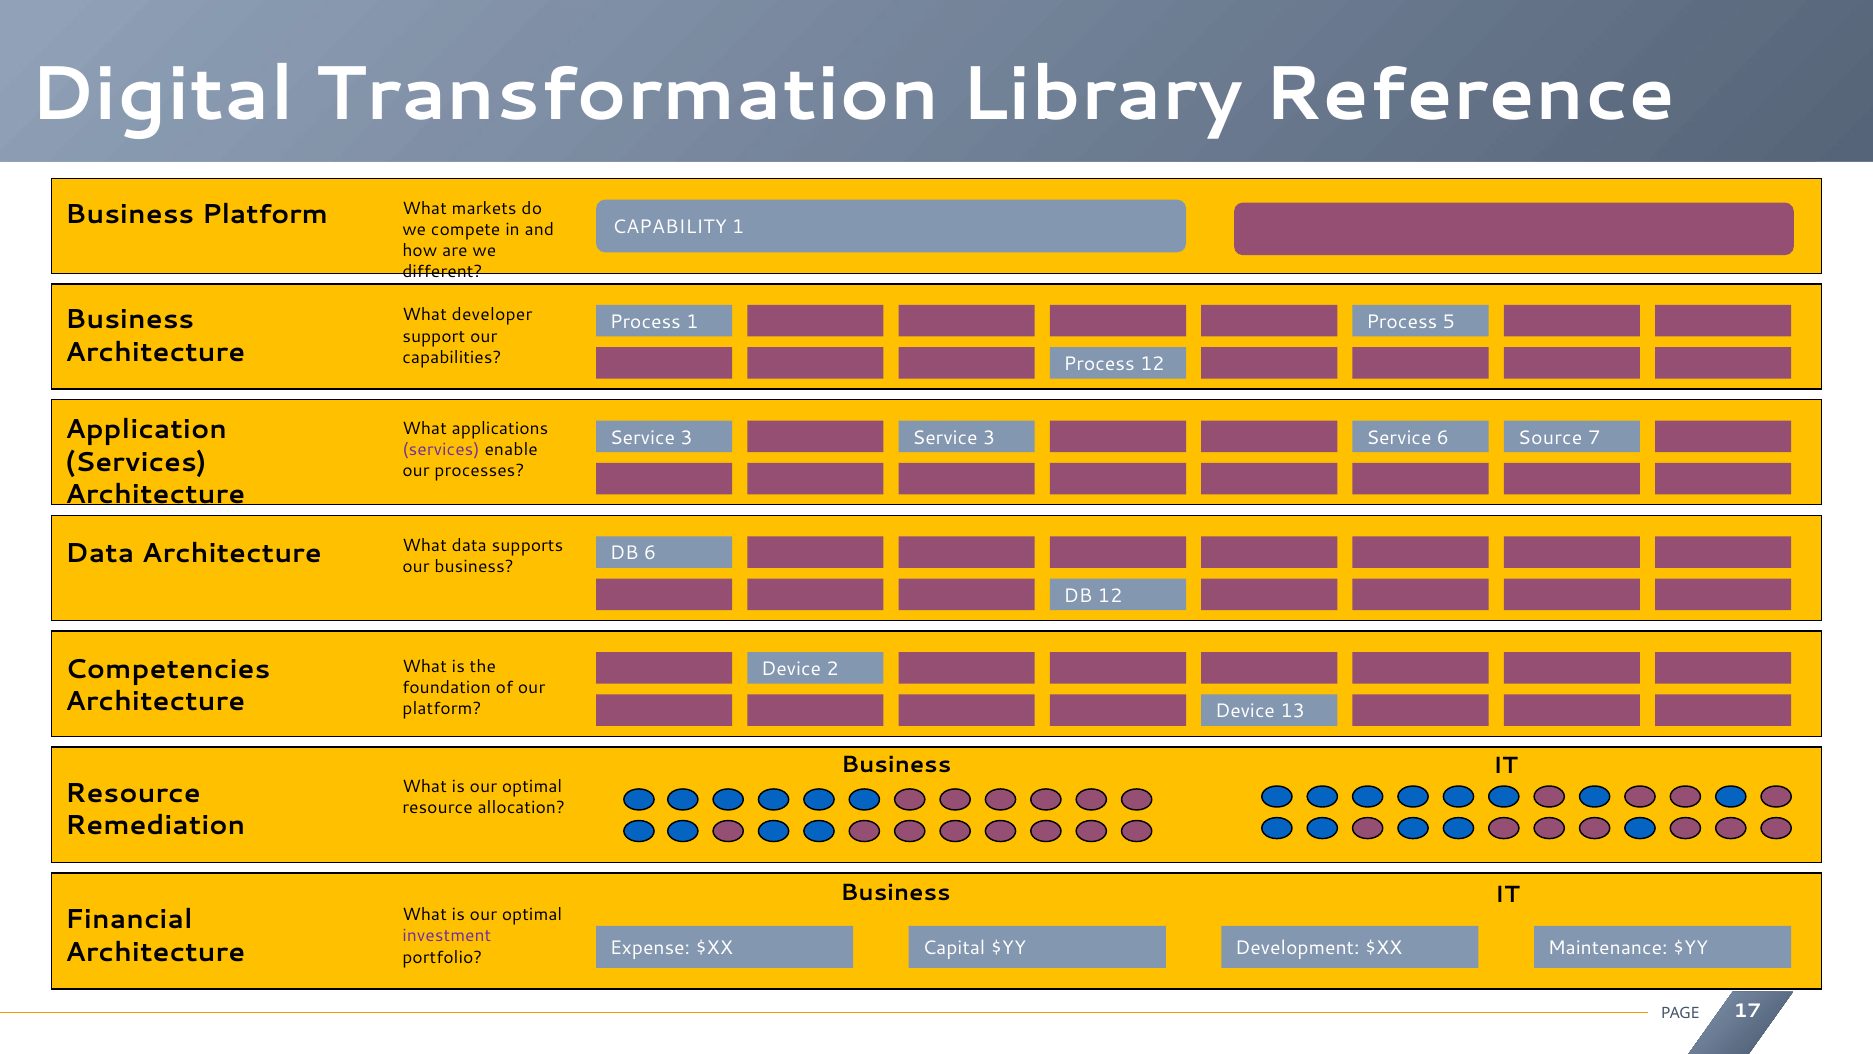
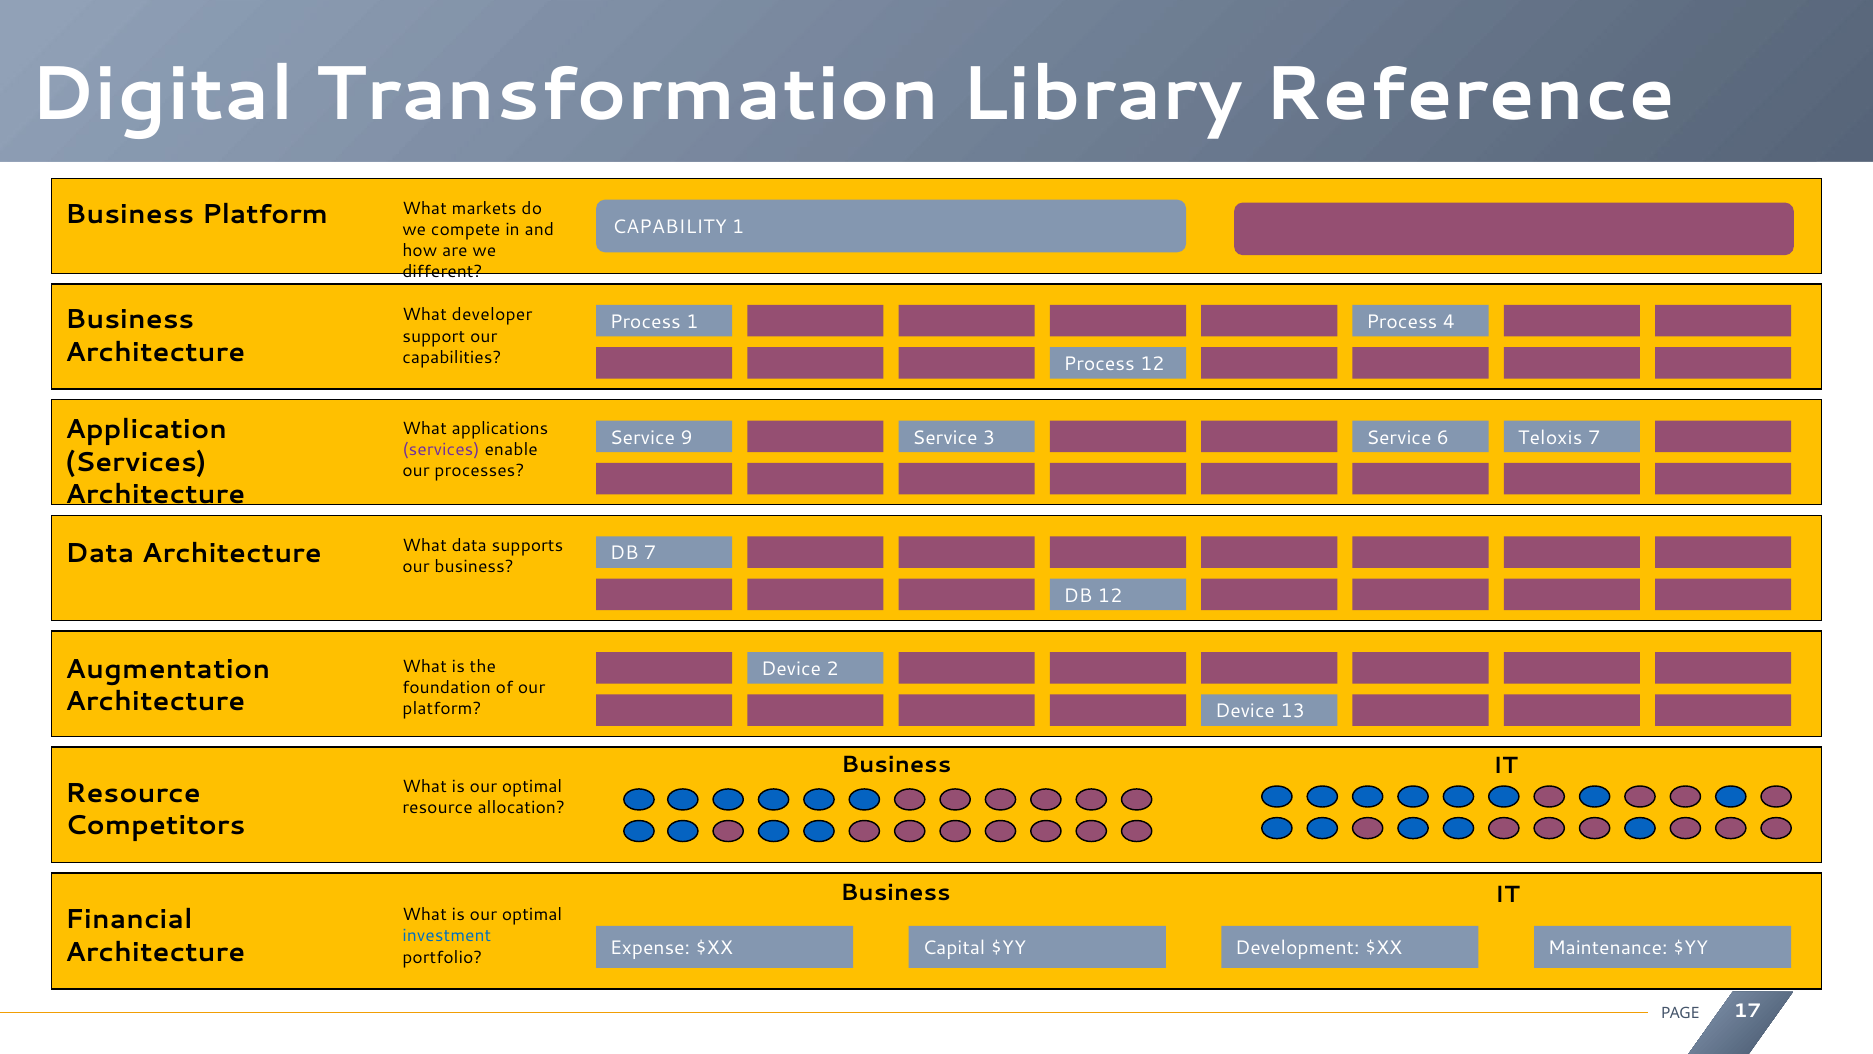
5: 5 -> 4 (1449, 322)
3: 3 -> 9 (686, 438)
Source: Source -> Teloxis (1550, 438)
DB 6: 6 -> 7 (650, 553)
Competencies: Competencies -> Augmentation (168, 669)
Remediation: Remediation -> Competitors (155, 826)
investment colour: purple -> blue (447, 936)
